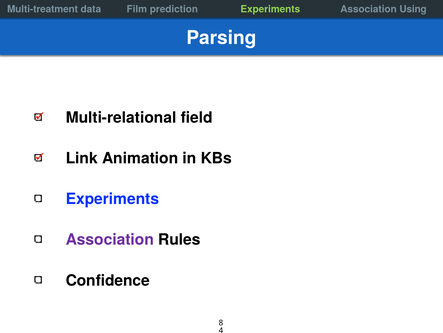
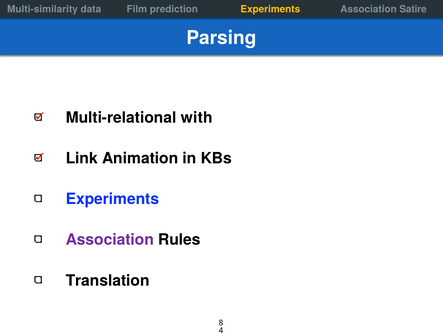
Multi-treatment: Multi-treatment -> Multi-similarity (42, 9)
Experiments colour: light green -> yellow (270, 9)
Using: Using -> Satire (413, 9)
field: field -> with (197, 118)
Confidence: Confidence -> Translation (108, 280)
